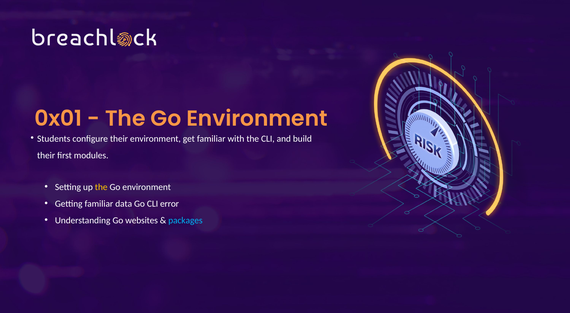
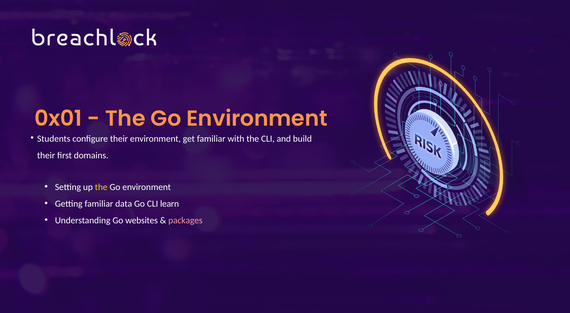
modules: modules -> domains (91, 156)
error: error -> learn (170, 204)
packages colour: light blue -> pink (185, 221)
